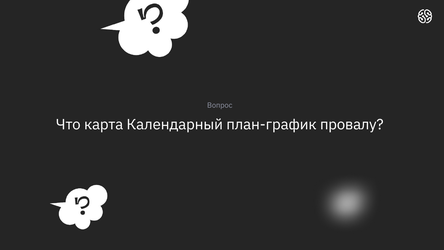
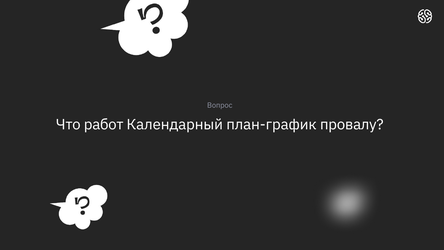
карта: карта -> работ (104, 124)
